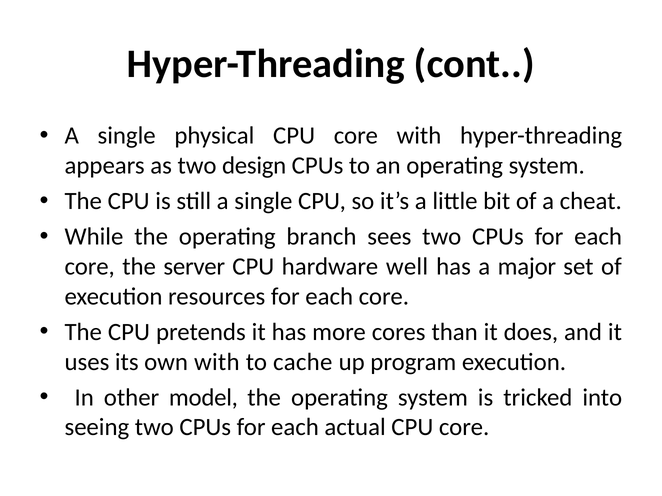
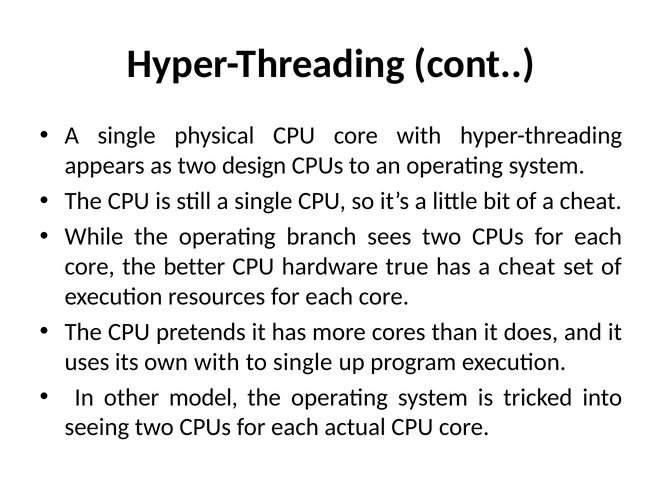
server: server -> better (194, 267)
well: well -> true (407, 267)
has a major: major -> cheat (527, 267)
to cache: cache -> single (303, 362)
